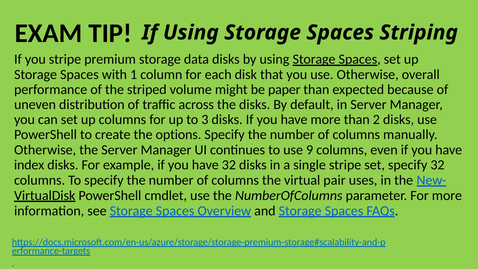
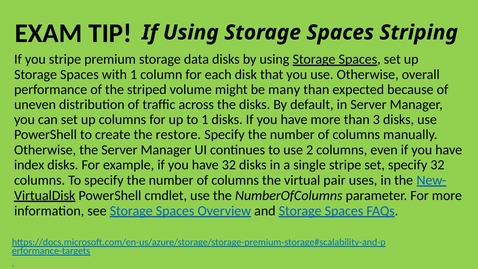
paper: paper -> many (284, 89)
to 3: 3 -> 1 (205, 120)
2: 2 -> 3 (376, 120)
options: options -> restore (178, 135)
9: 9 -> 2 (310, 150)
